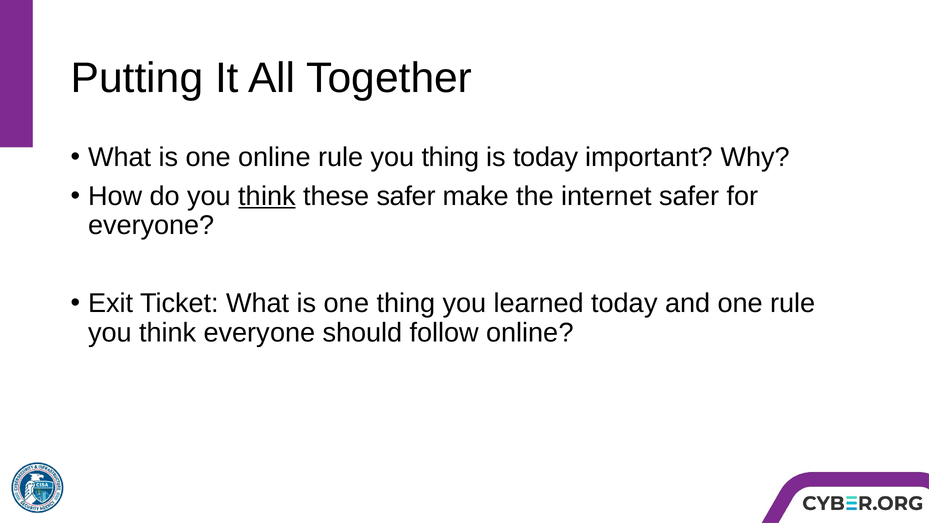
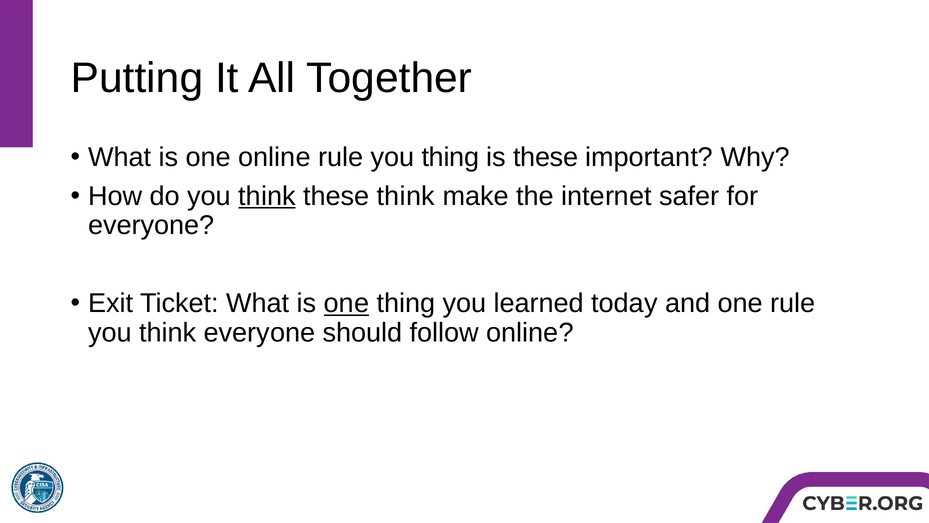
is today: today -> these (546, 157)
these safer: safer -> think (406, 196)
one underline: none -> present (347, 303)
